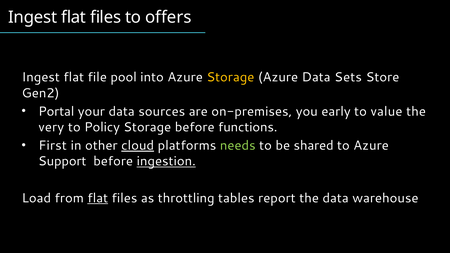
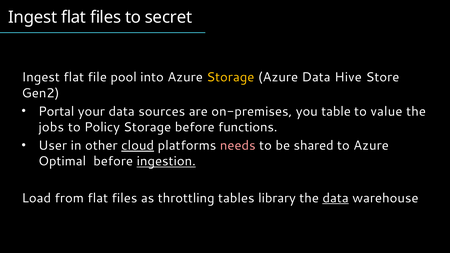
offers: offers -> secret (168, 17)
Sets: Sets -> Hive (348, 77)
early: early -> table (336, 112)
very: very -> jobs (51, 127)
First: First -> User (53, 146)
needs colour: light green -> pink (238, 146)
Support: Support -> Optimal (62, 161)
flat underline: present -> none (98, 198)
report: report -> library (277, 198)
data underline: none -> present (336, 198)
